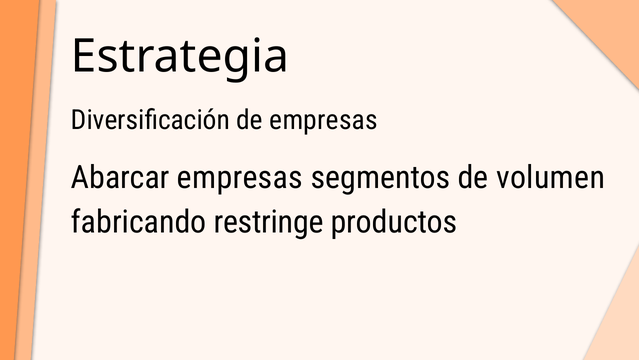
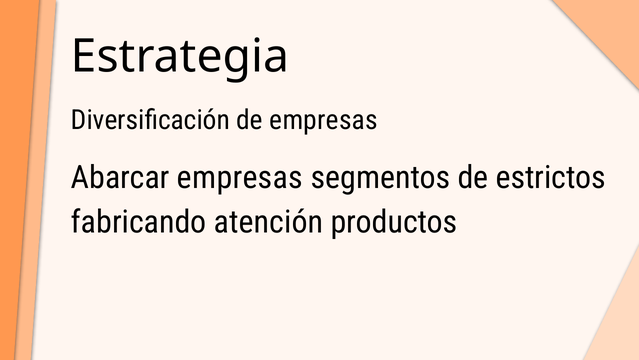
volumen: volumen -> estrictos (551, 178)
restringe: restringe -> atención (268, 222)
